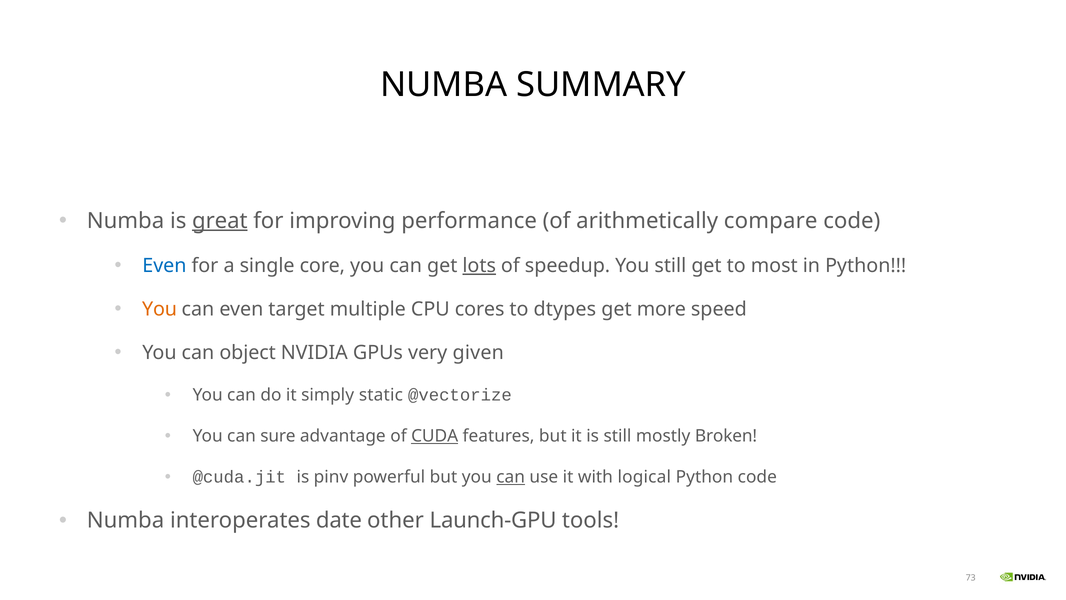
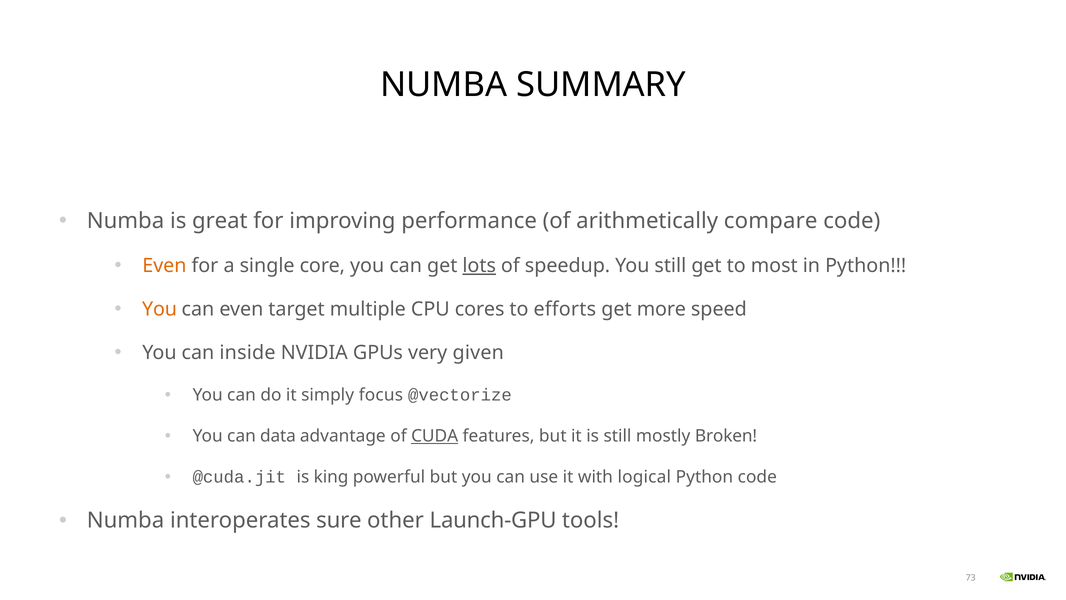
great underline: present -> none (220, 221)
Even colour: blue -> orange (164, 266)
dtypes: dtypes -> efforts (565, 309)
object: object -> inside (247, 353)
static: static -> focus (381, 395)
sure: sure -> data (278, 436)
pinv: pinv -> king (331, 477)
can underline: present -> none (511, 477)
date: date -> sure (339, 520)
